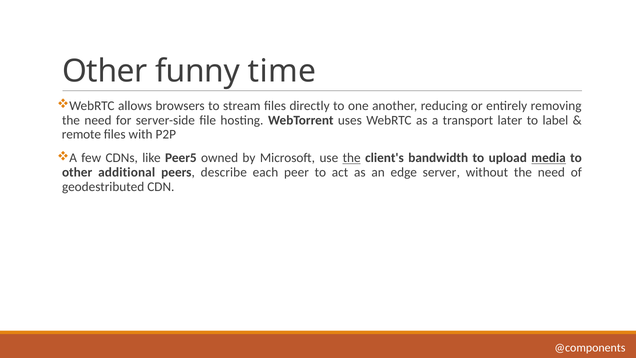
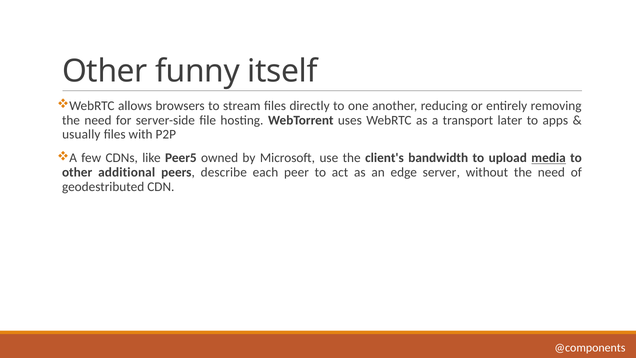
time: time -> itself (282, 71)
label: label -> apps (555, 120)
remote: remote -> usually (81, 134)
the underline: present -> none (352, 158)
